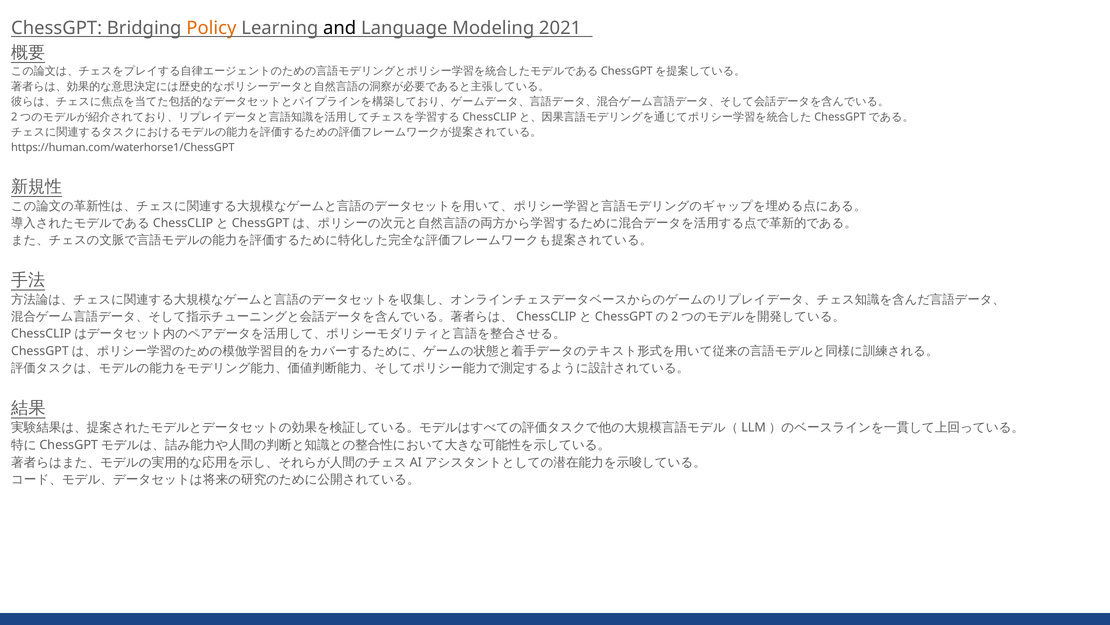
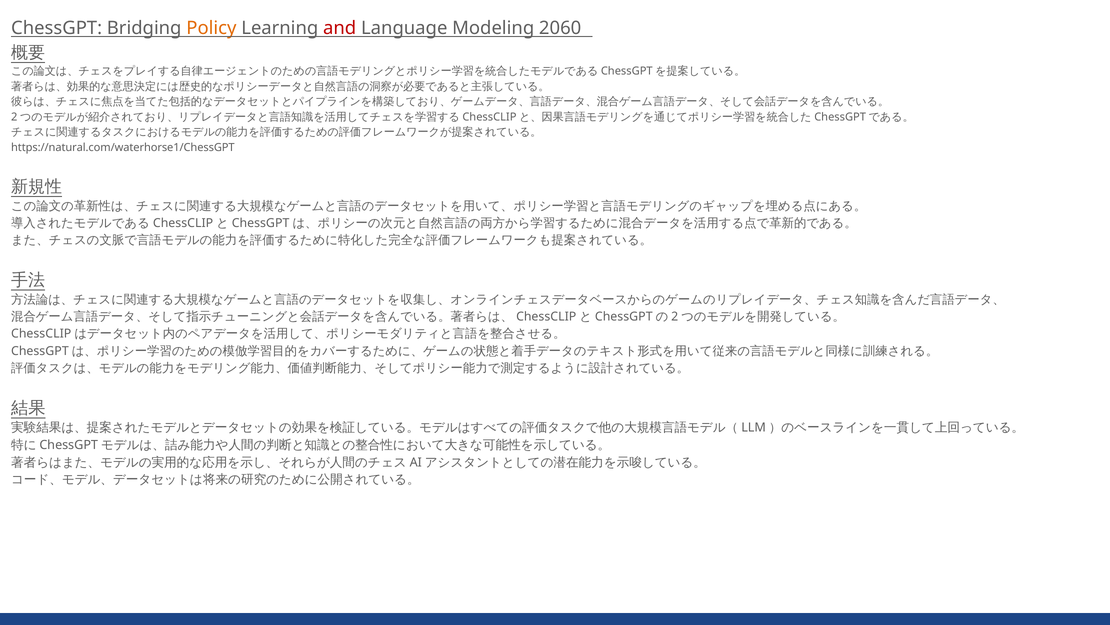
and colour: black -> red (340, 28)
2021: 2021 -> 2060 (560, 28)
https://human.com/waterhorse1/ChessGPT: https://human.com/waterhorse1/ChessGPT -> https://natural.com/waterhorse1/ChessGPT (123, 147)
